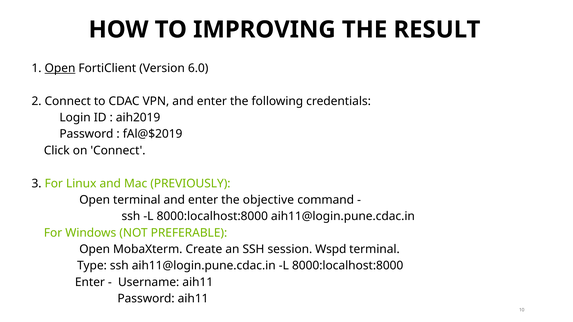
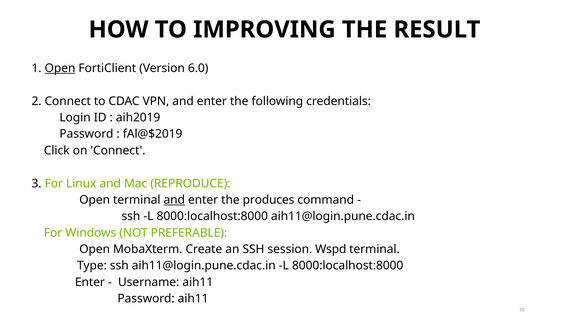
PREVIOUSLY: PREVIOUSLY -> REPRODUCE (190, 184)
and underline: none -> present (174, 200)
objective: objective -> produces (269, 200)
